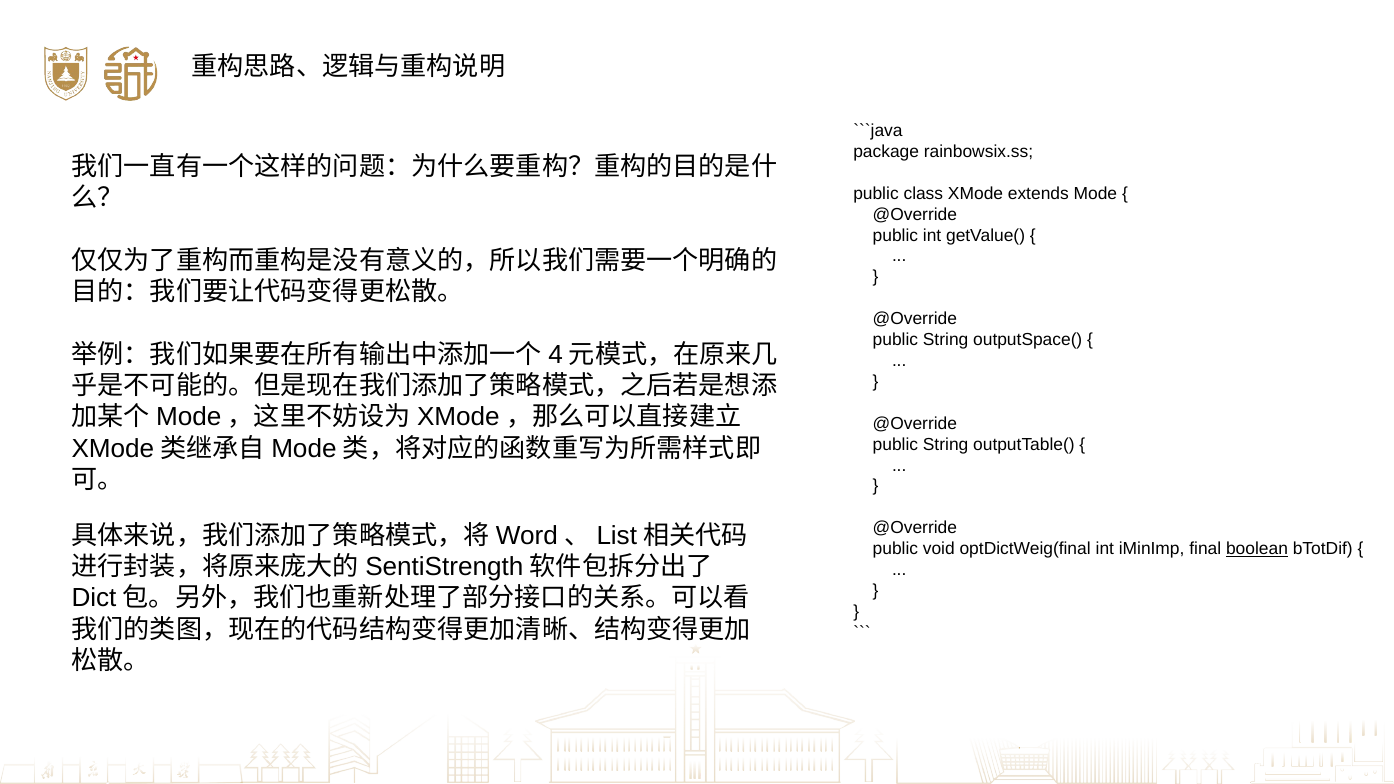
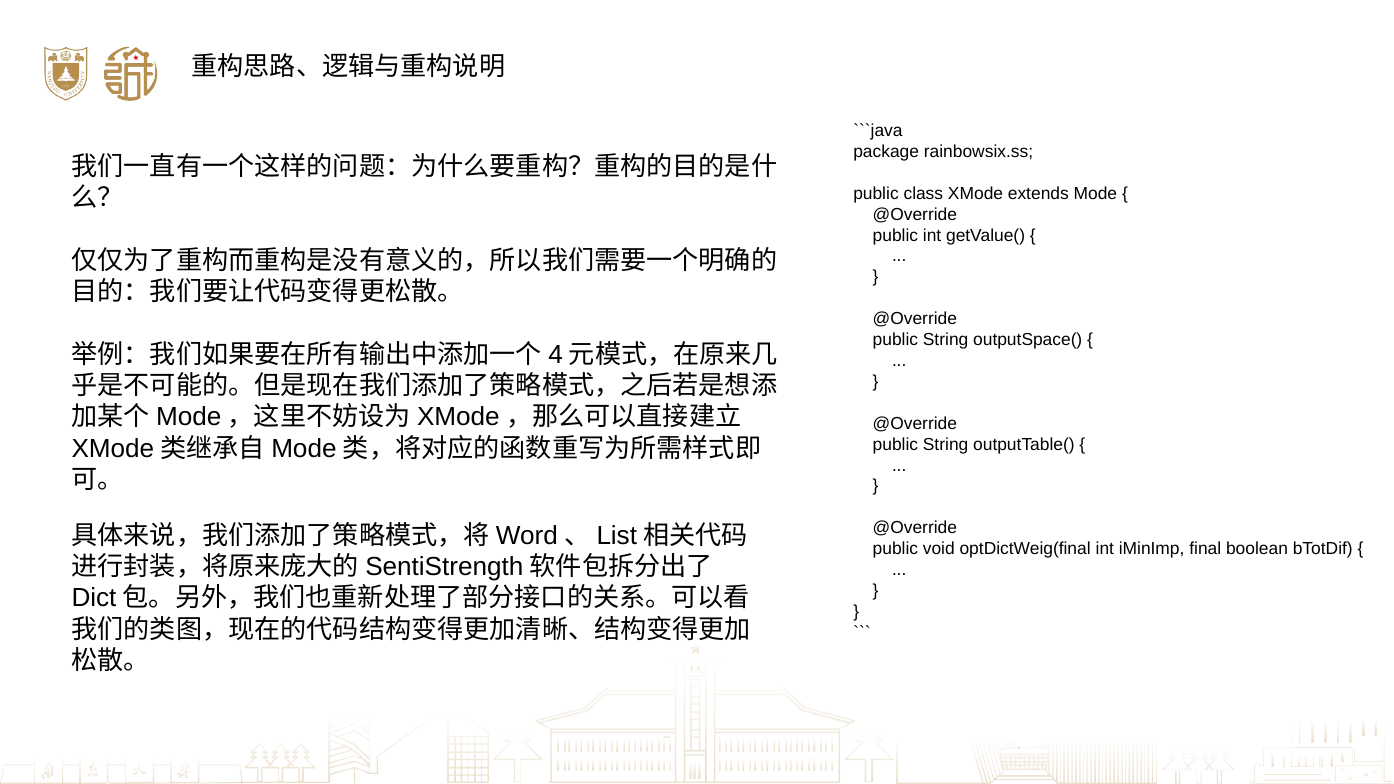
boolean underline: present -> none (1257, 549)
